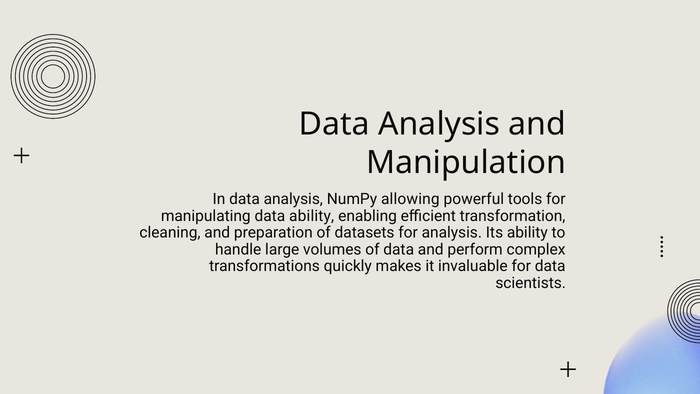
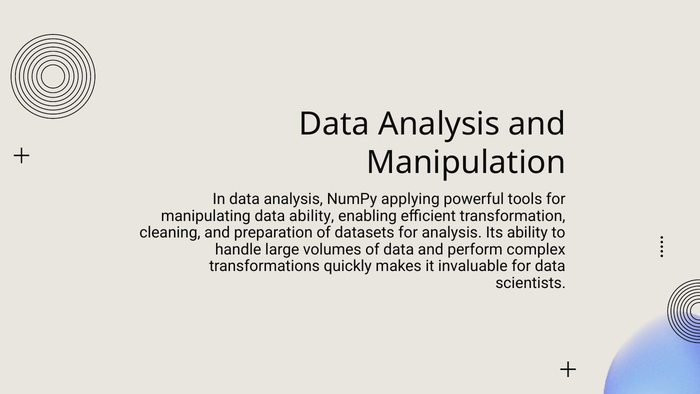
allowing: allowing -> applying (410, 199)
